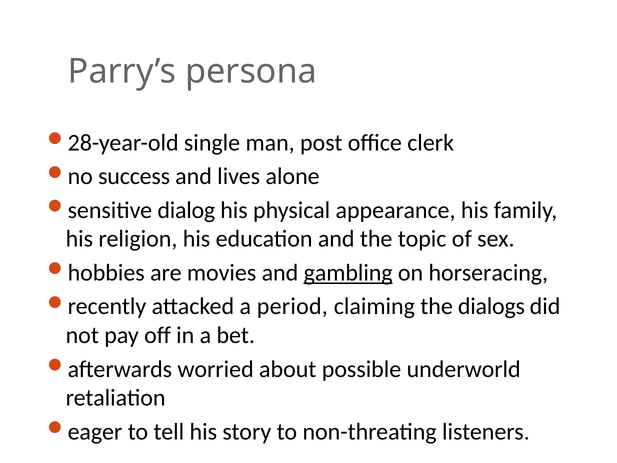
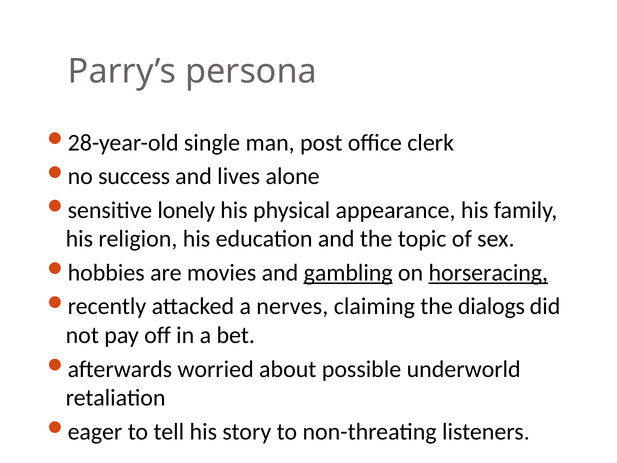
dialog: dialog -> lonely (186, 210)
horseracing underline: none -> present (488, 273)
period: period -> nerves (292, 306)
